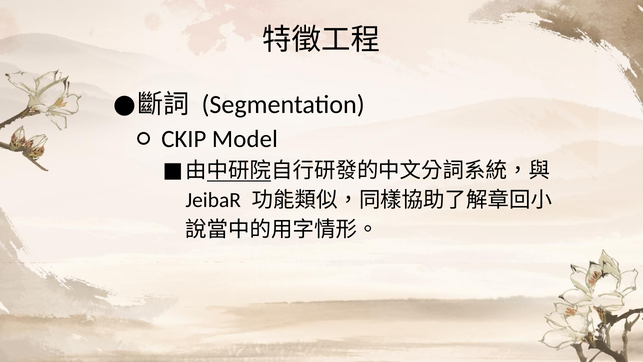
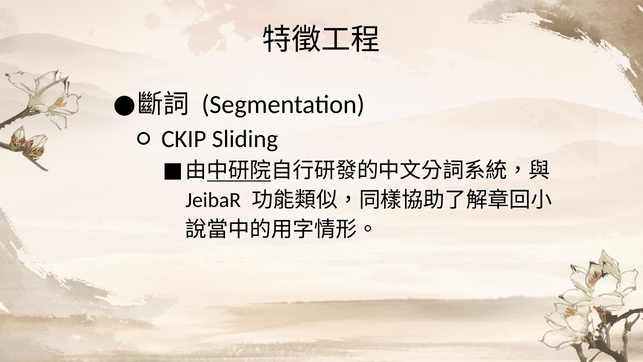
Model: Model -> Sliding (245, 139)
